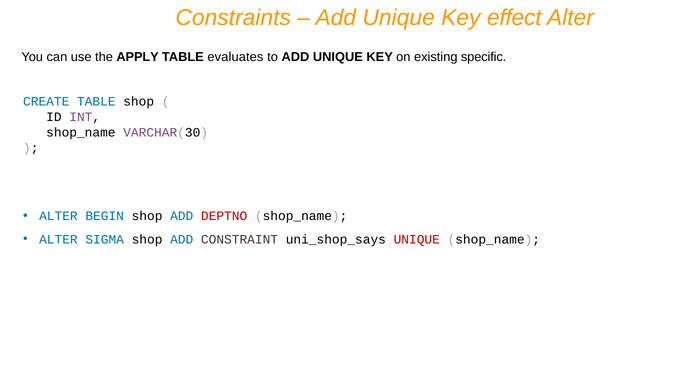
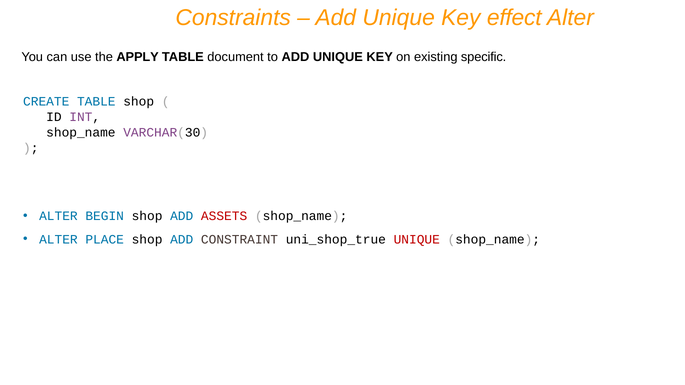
evaluates: evaluates -> document (236, 57)
DEPTNO: DEPTNO -> ASSETS (224, 216)
SIGMA: SIGMA -> PLACE (105, 239)
uni_shop_says: uni_shop_says -> uni_shop_true (336, 239)
